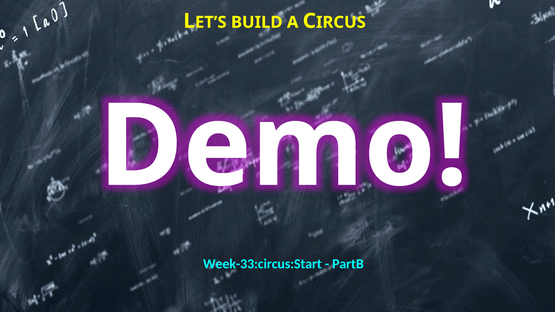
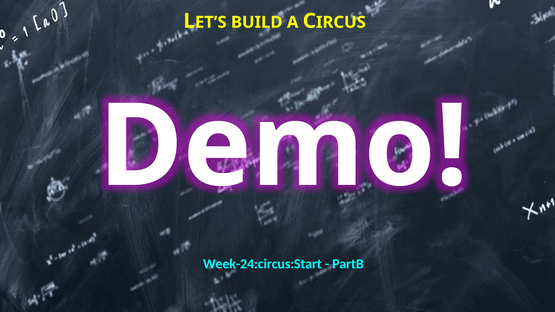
Week-33:circus:Start: Week-33:circus:Start -> Week-24:circus:Start (262, 264)
